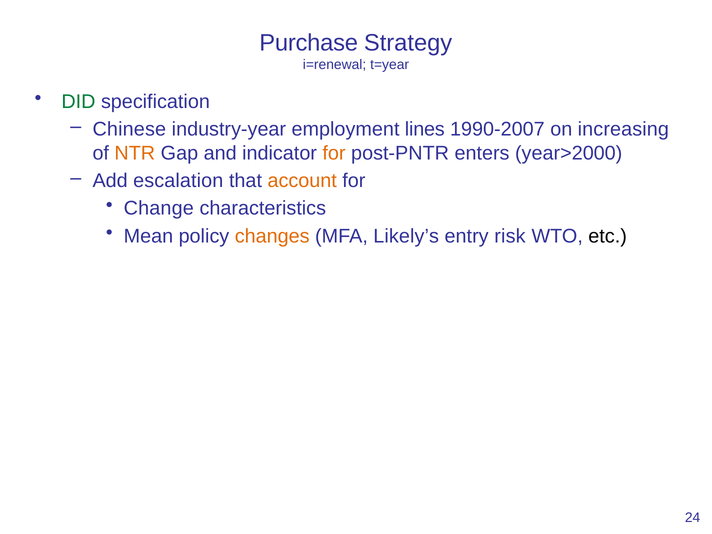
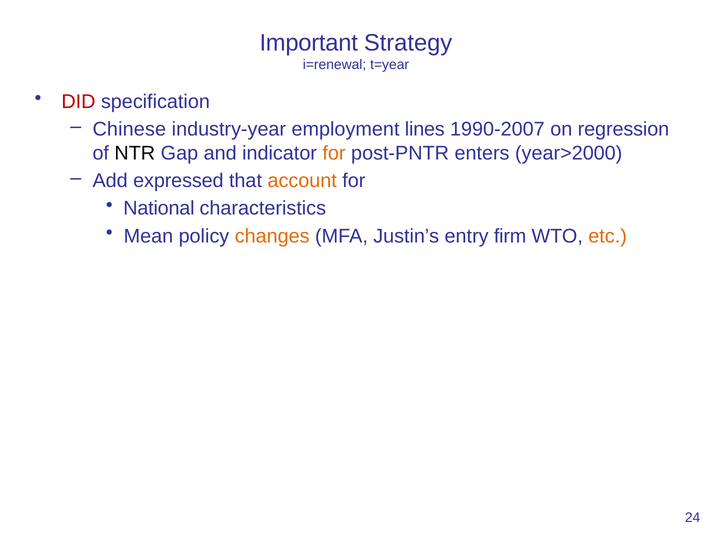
Purchase: Purchase -> Important (309, 43)
DID colour: green -> red (78, 102)
increasing: increasing -> regression (623, 129)
NTR colour: orange -> black (135, 153)
escalation: escalation -> expressed (178, 181)
Change: Change -> National (159, 208)
Likely’s: Likely’s -> Justin’s (406, 236)
risk: risk -> firm (510, 236)
etc colour: black -> orange (608, 236)
